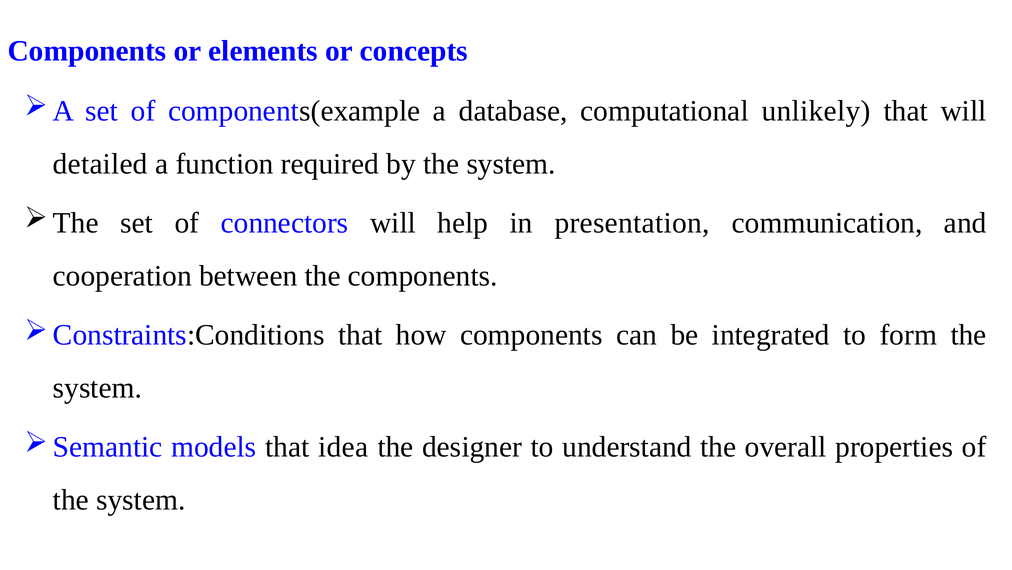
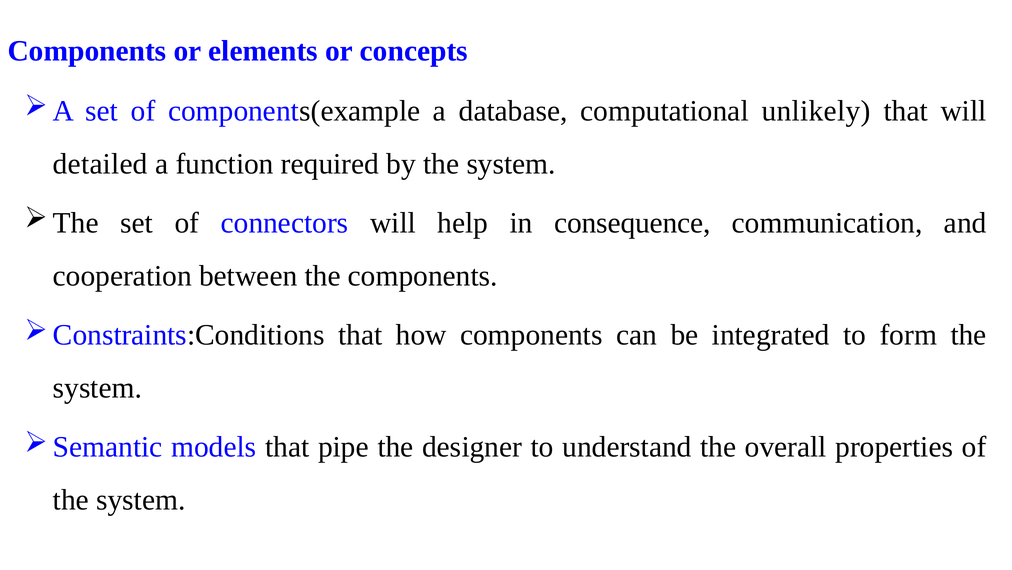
presentation: presentation -> consequence (632, 223)
idea: idea -> pipe (343, 447)
